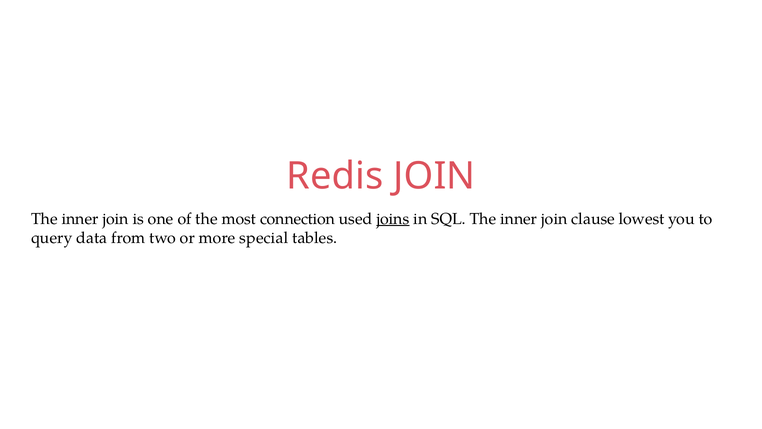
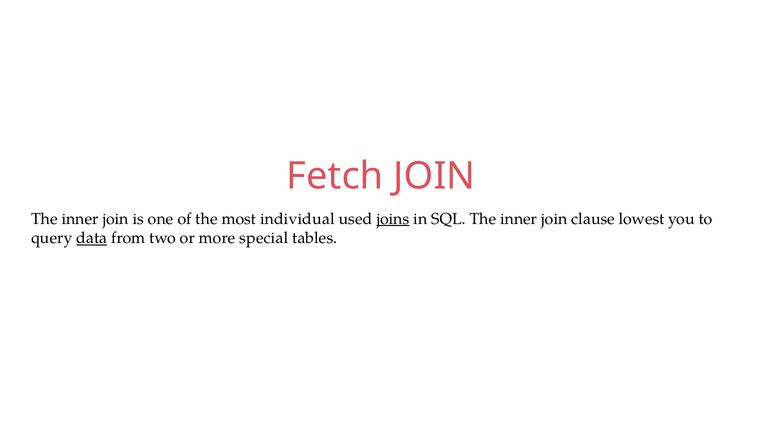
Redis: Redis -> Fetch (335, 176)
connection: connection -> individual (297, 219)
data underline: none -> present (92, 238)
